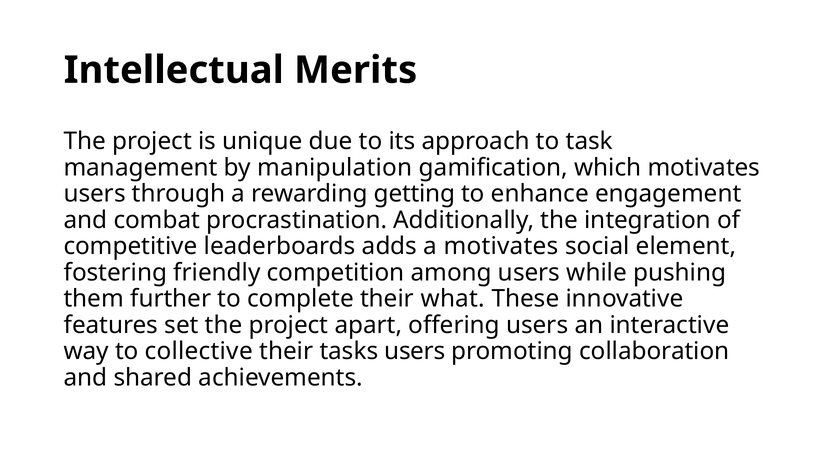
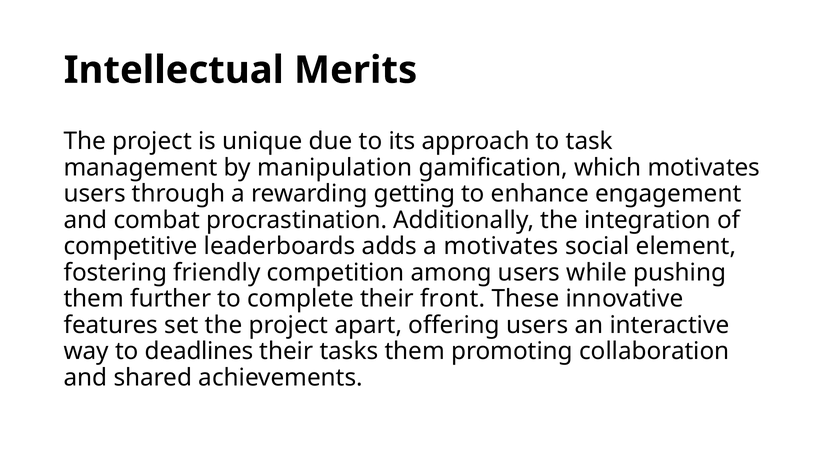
what: what -> front (453, 299)
collective: collective -> deadlines (199, 351)
tasks users: users -> them (415, 351)
